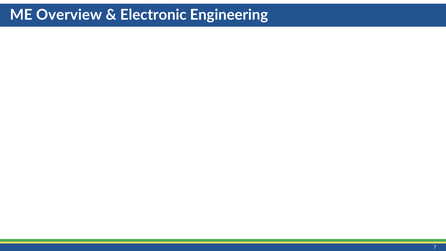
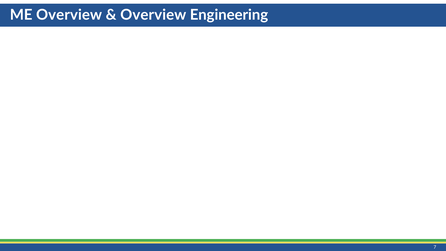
Electronic: Electronic -> Overview (153, 15)
